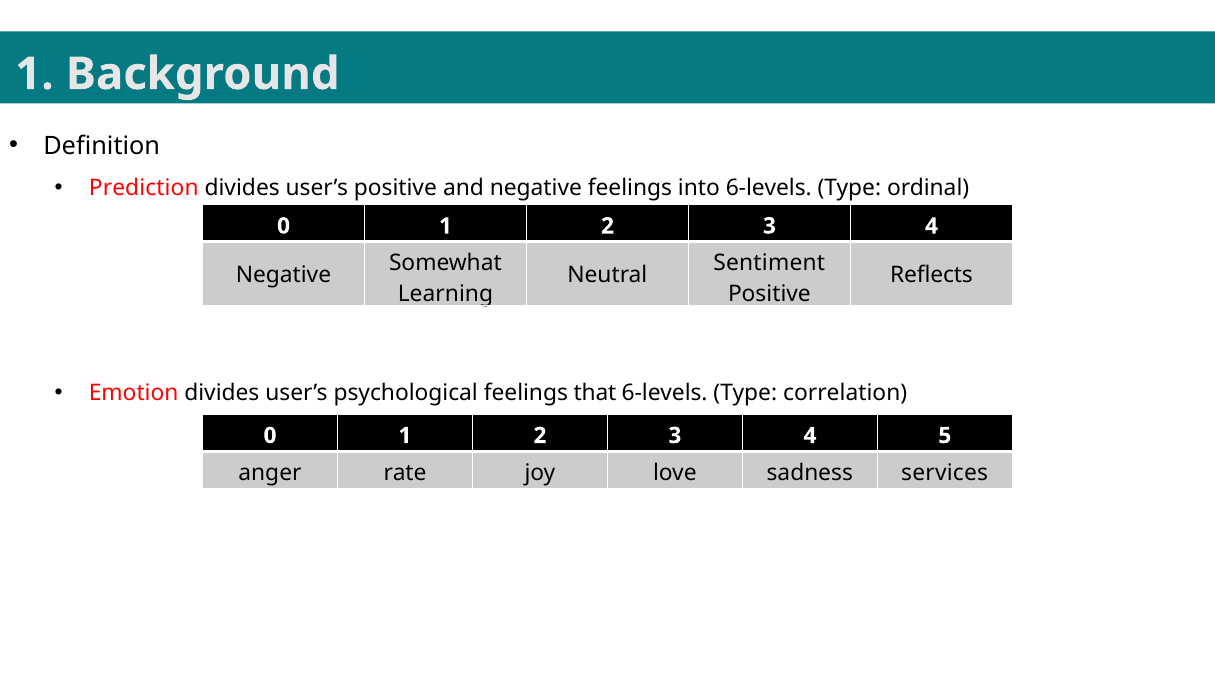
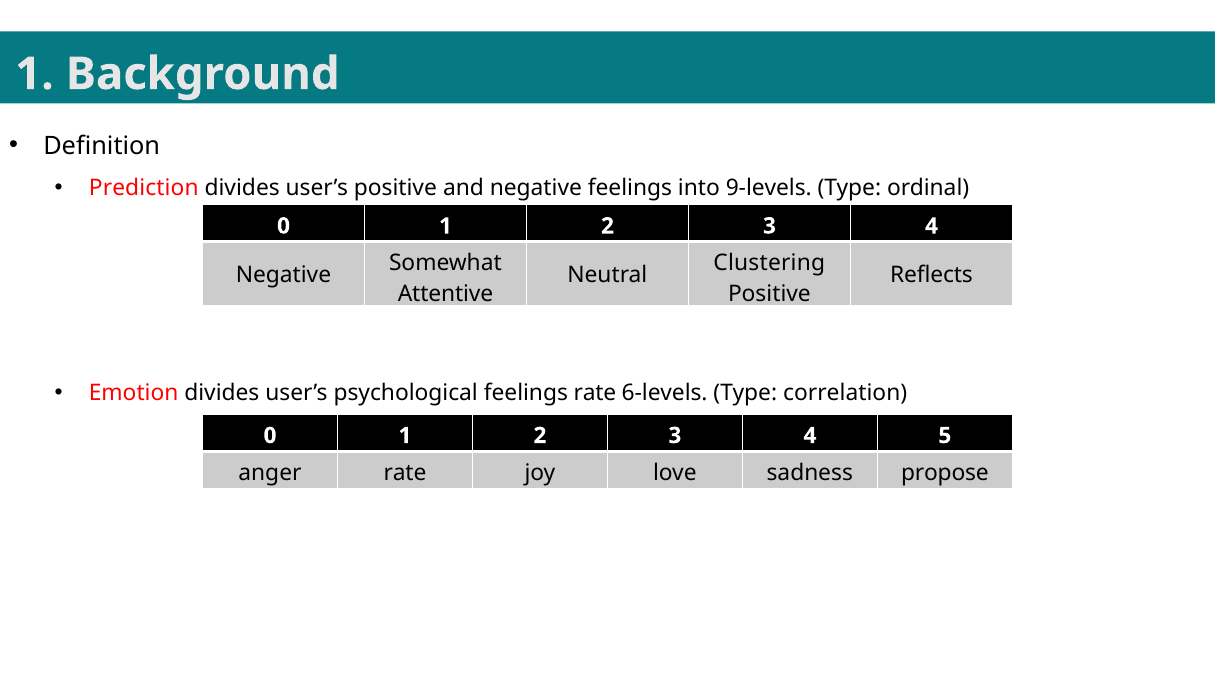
into 6-levels: 6-levels -> 9-levels (769, 188)
Sentiment: Sentiment -> Clustering (769, 263)
Learning: Learning -> Attentive (446, 294)
feelings that: that -> rate (595, 393)
services: services -> propose (945, 472)
